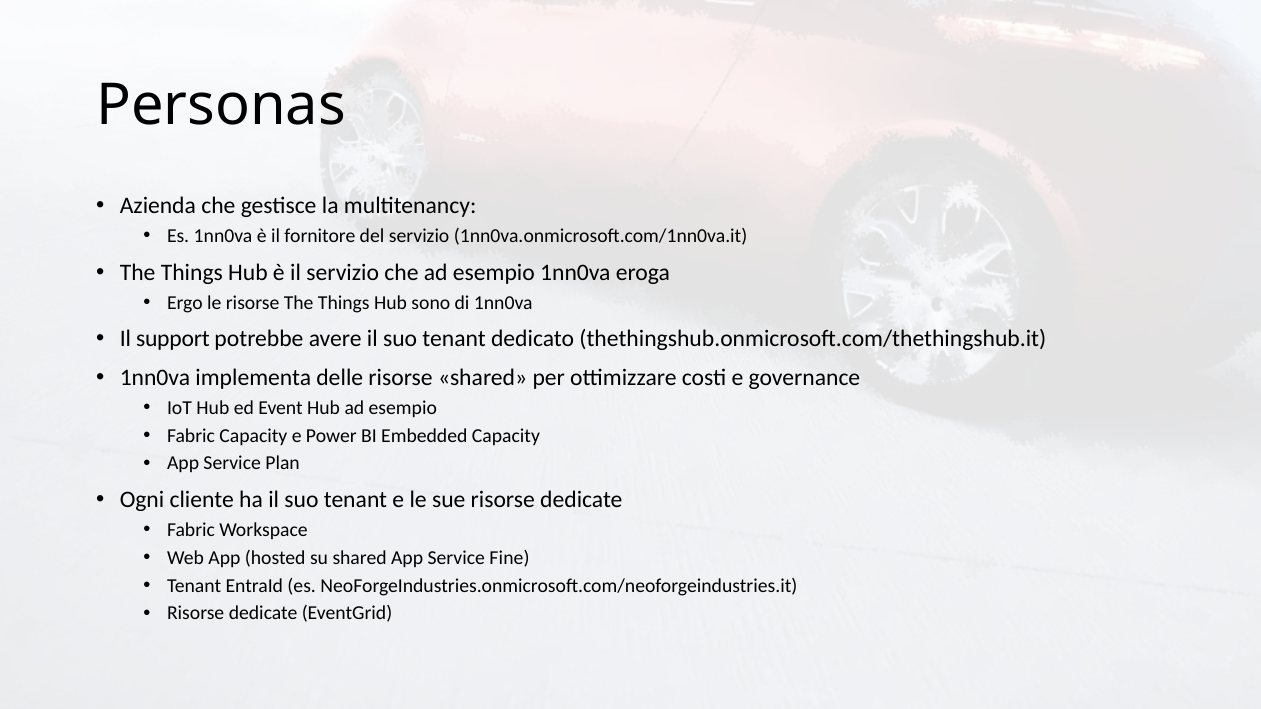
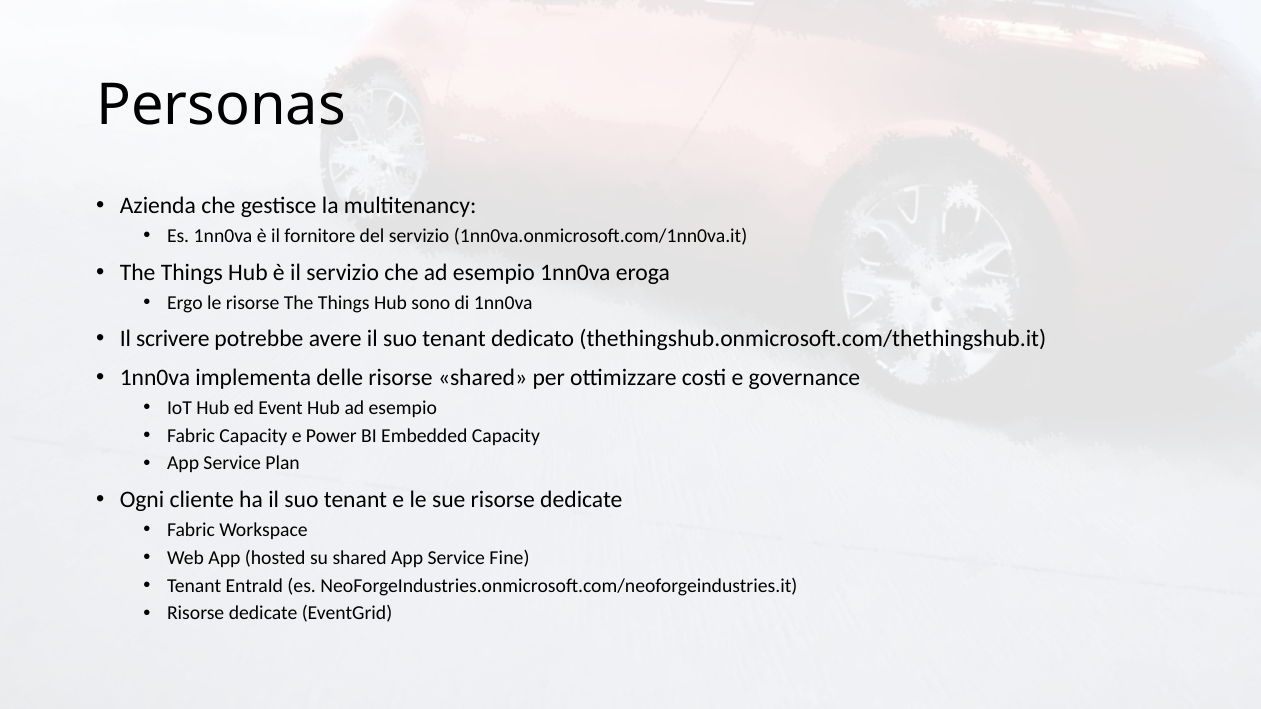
support: support -> scrivere (173, 339)
